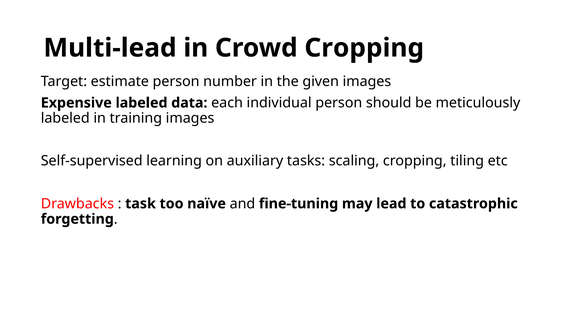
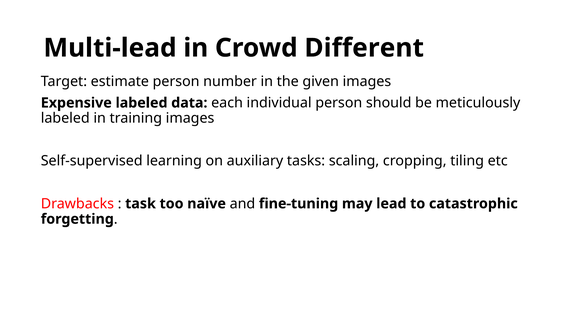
Crowd Cropping: Cropping -> Different (364, 48)
